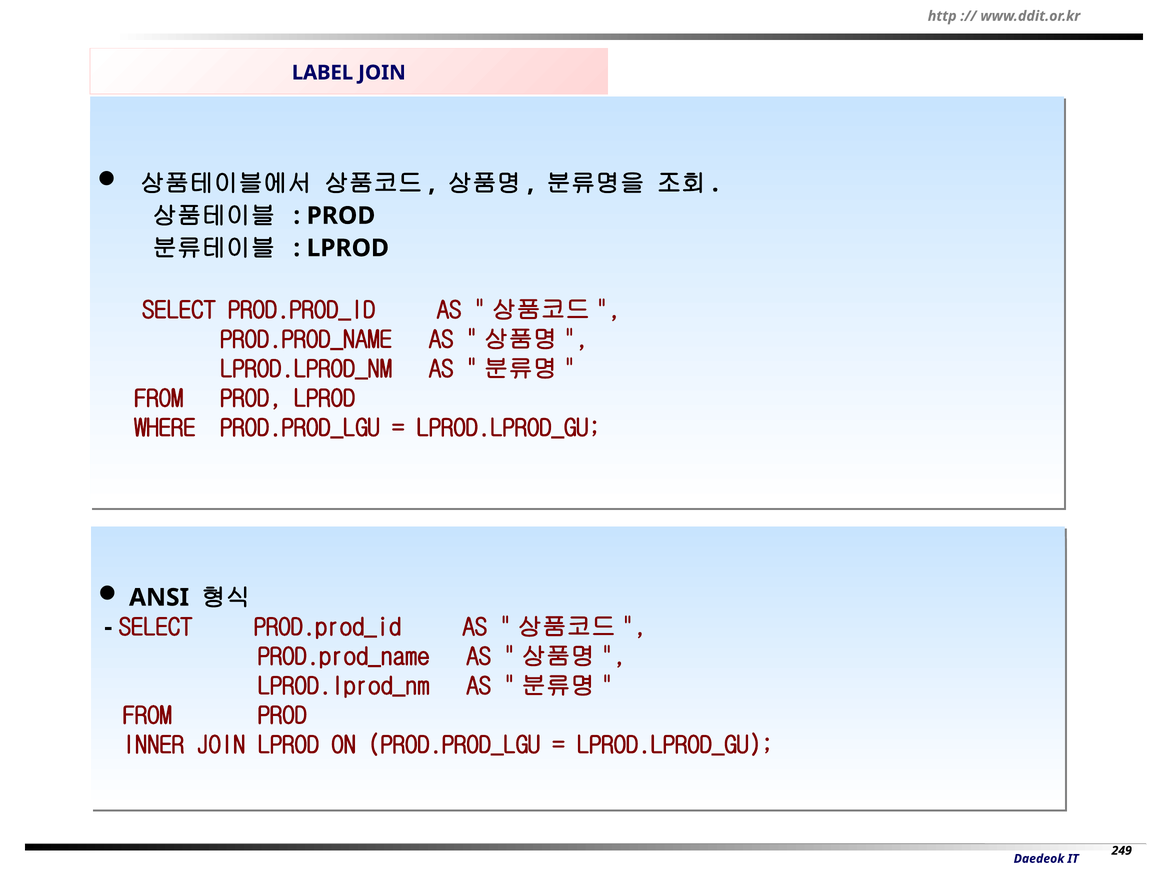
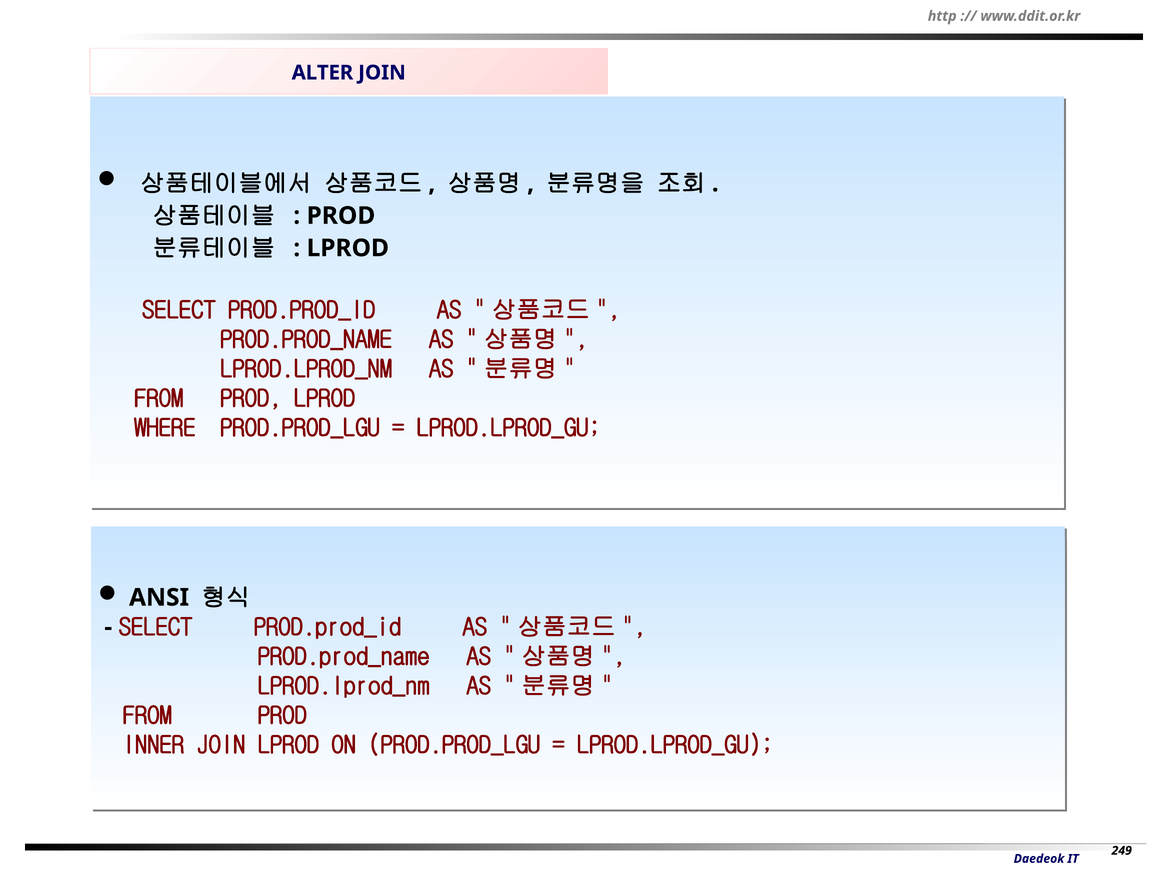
LABEL: LABEL -> ALTER (322, 73)
